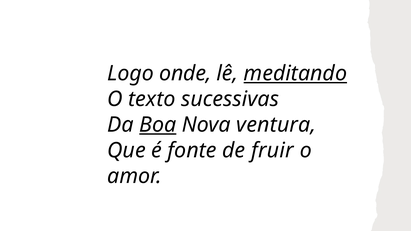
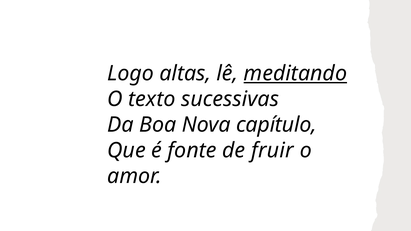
onde: onde -> altas (185, 74)
Boa underline: present -> none (158, 125)
ventura: ventura -> capítulo (276, 125)
